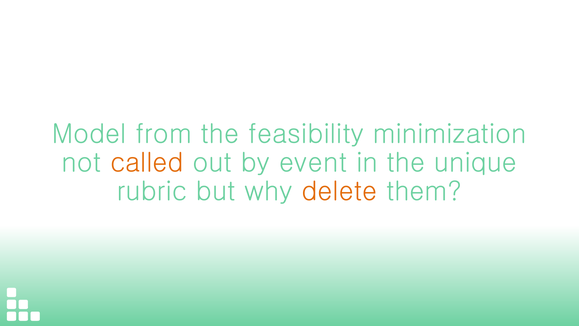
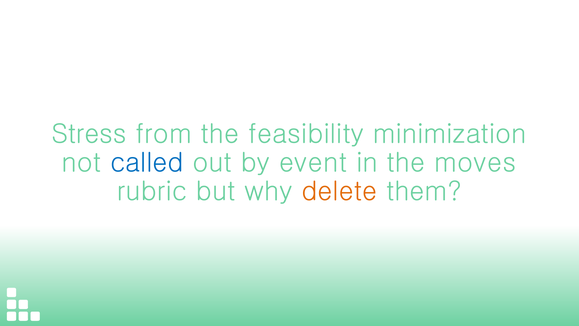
Model: Model -> Stress (89, 134)
called colour: orange -> blue (147, 163)
unique: unique -> moves (475, 163)
